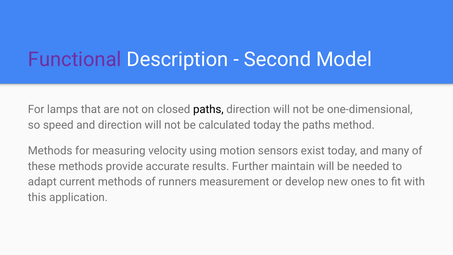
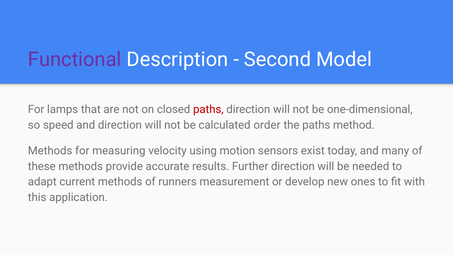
paths colour: black -> red (208, 109)
calculated today: today -> order (267, 125)
Further maintain: maintain -> direction (293, 166)
